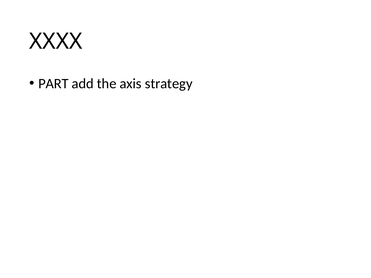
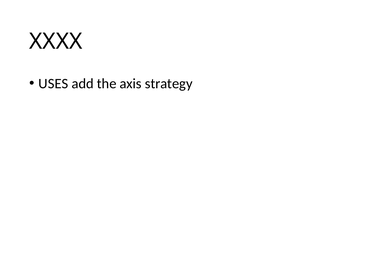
PART: PART -> USES (53, 84)
